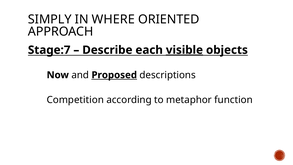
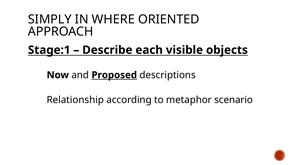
Stage:7: Stage:7 -> Stage:1 (49, 50)
visible underline: present -> none (184, 50)
Competition: Competition -> Relationship (75, 100)
function: function -> scenario (234, 100)
